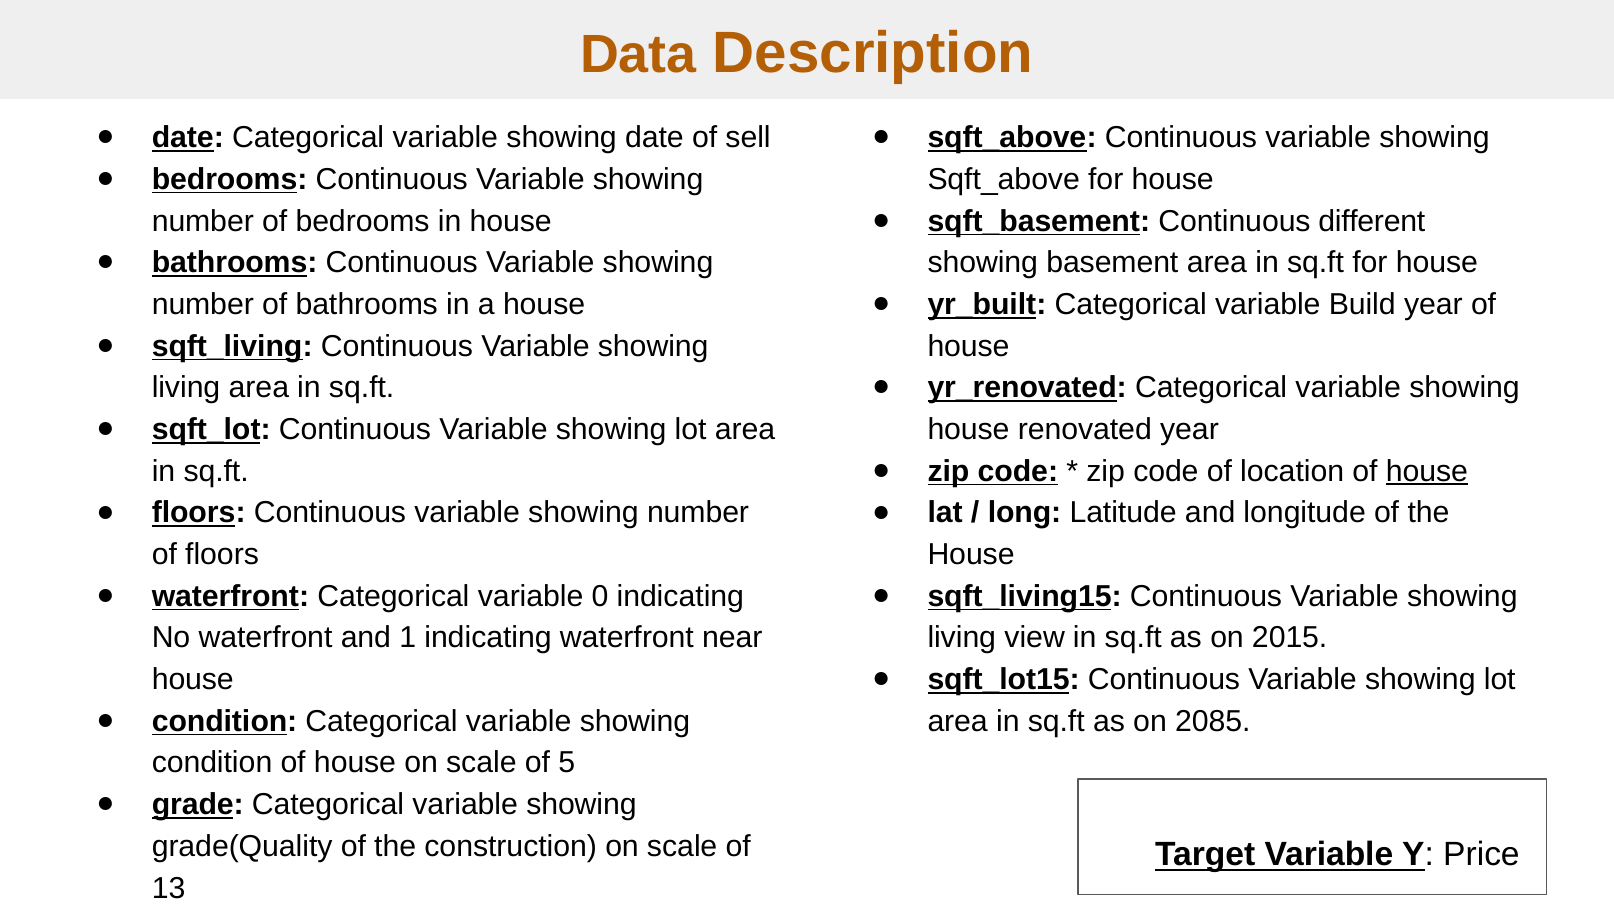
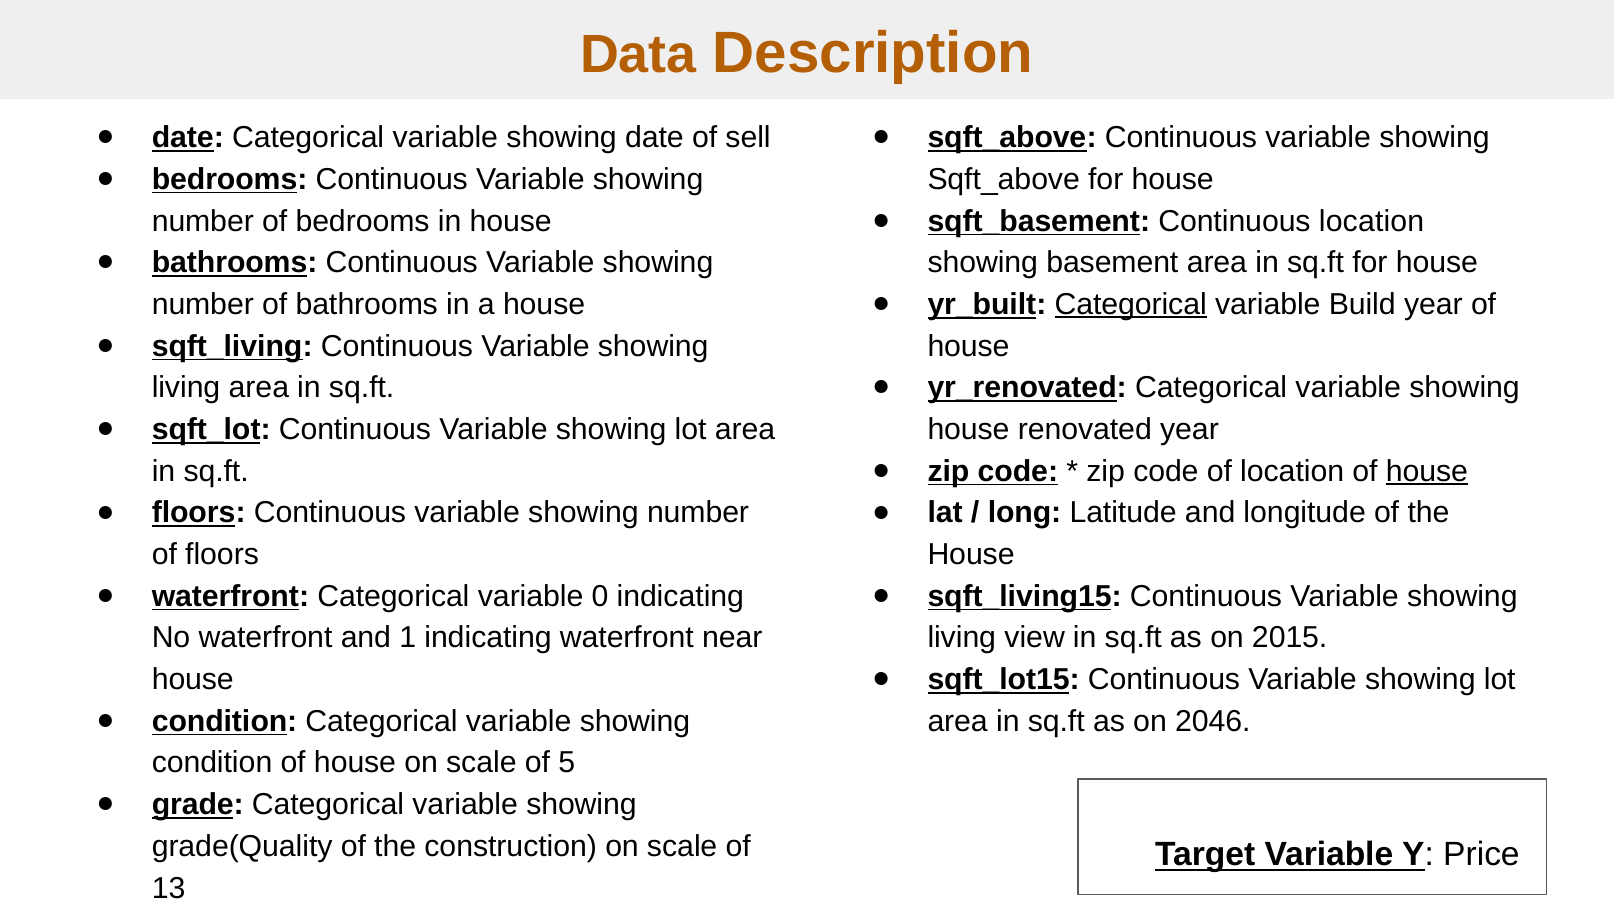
Continuous different: different -> location (1372, 221)
Categorical underline: none -> present (1131, 304)
2085: 2085 -> 2046 (1213, 721)
